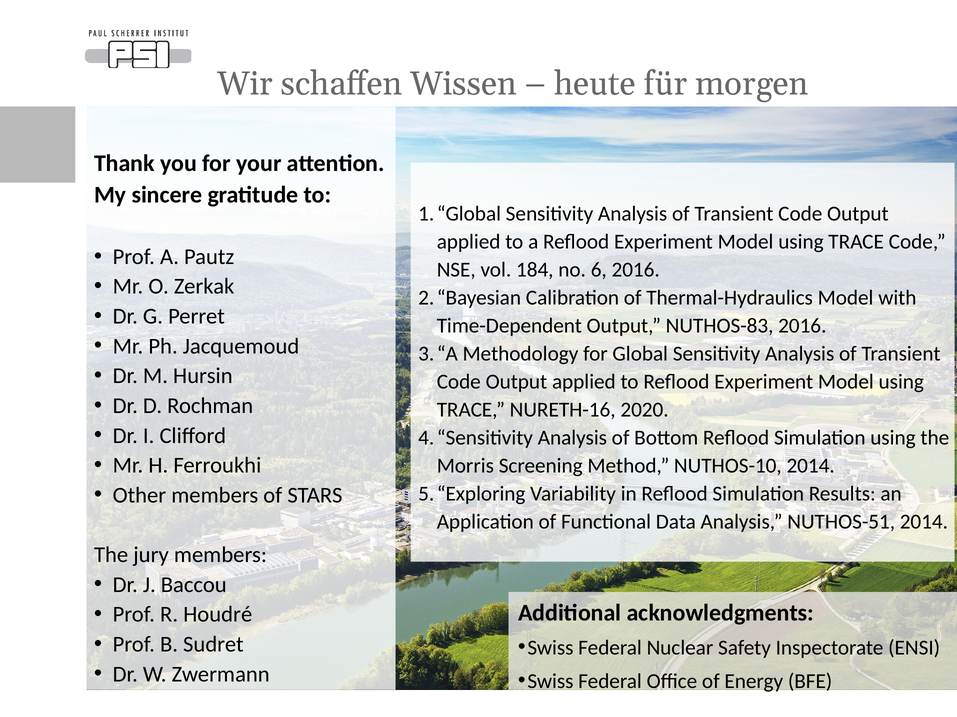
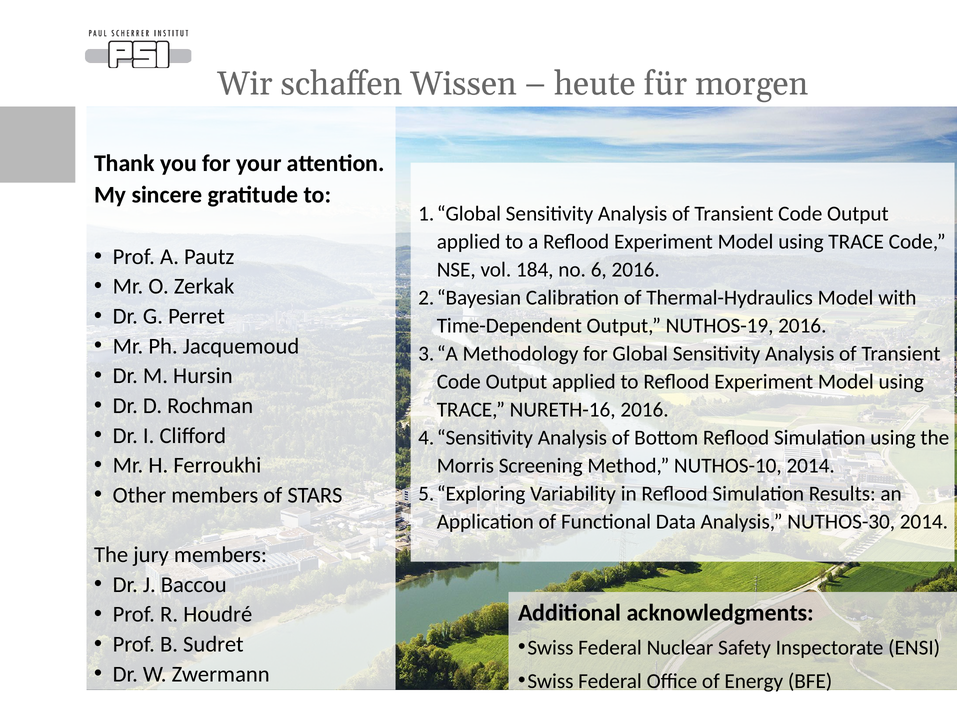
NUTHOS-83: NUTHOS-83 -> NUTHOS-19 (720, 326)
NURETH-16 2020: 2020 -> 2016 (645, 410)
NUTHOS-51: NUTHOS-51 -> NUTHOS-30 (841, 522)
